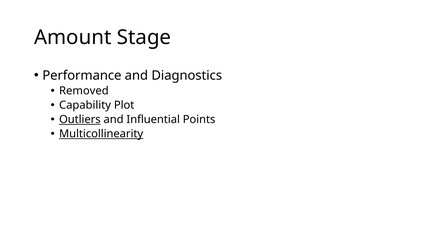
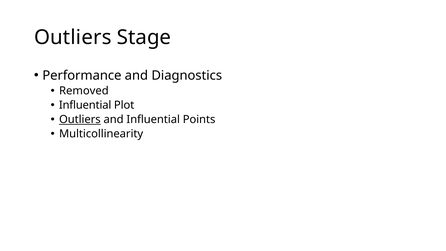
Amount: Amount -> Outliers (73, 37)
Capability: Capability -> Influential (85, 105)
Multicollinearity underline: present -> none (101, 134)
